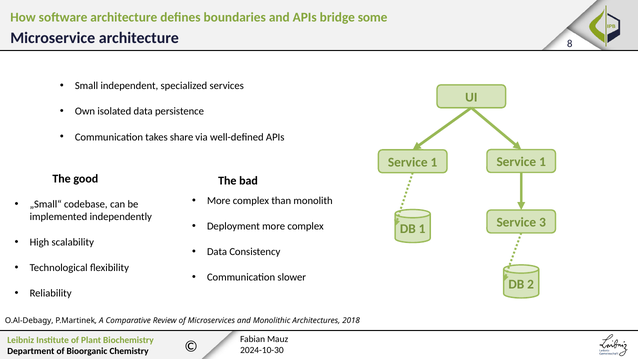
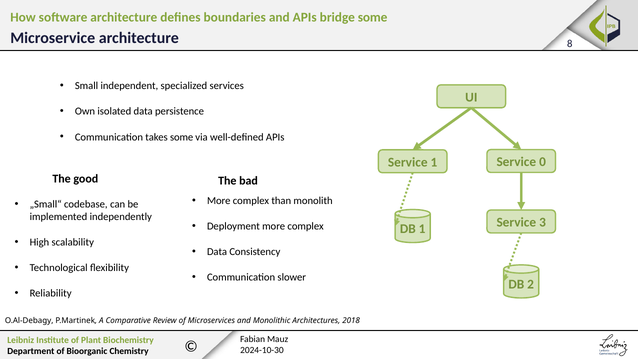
takes share: share -> some (182, 137)
1 Service 1: 1 -> 0 (542, 162)
